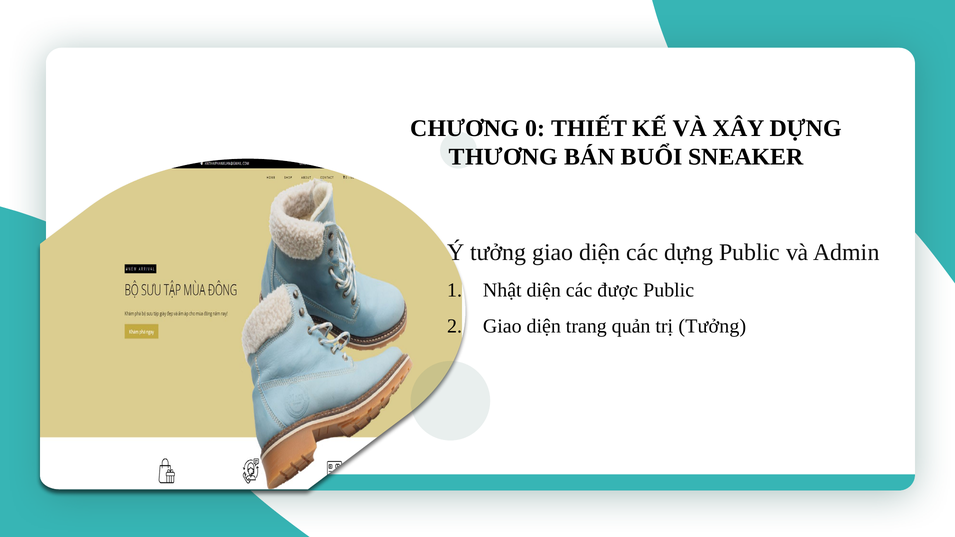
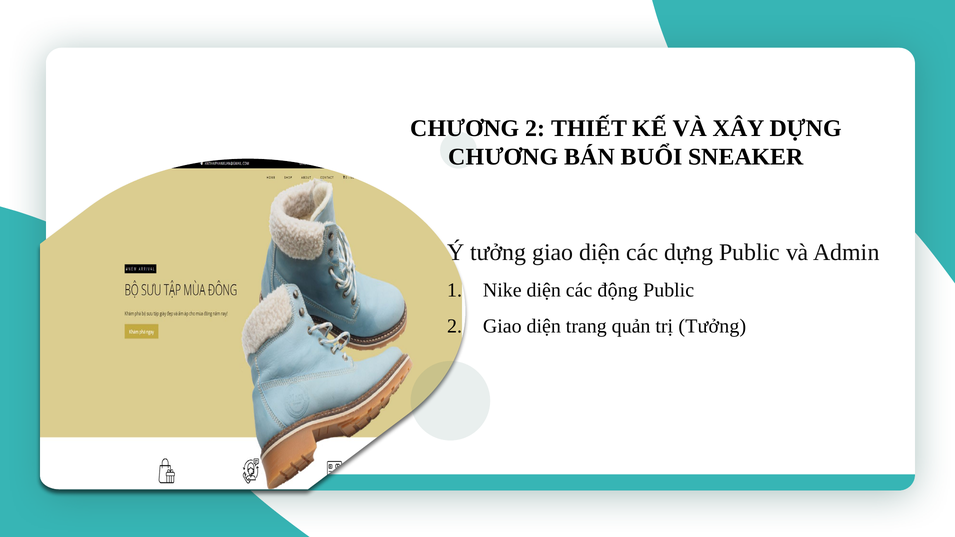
CHƯƠNG 0: 0 -> 2 (535, 129)
THƯƠNG: THƯƠNG -> CHƯƠNG (503, 157)
Nhật: Nhật -> Nike (502, 290)
được: được -> động (618, 290)
